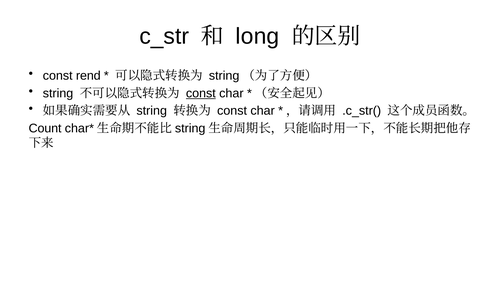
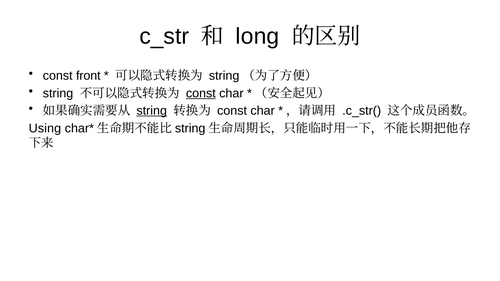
rend: rend -> front (88, 76)
string underline: none -> present (152, 111)
Count: Count -> Using (45, 128)
